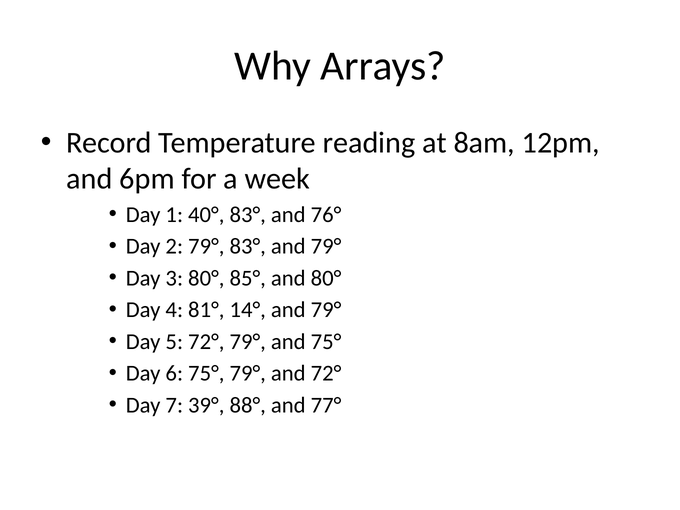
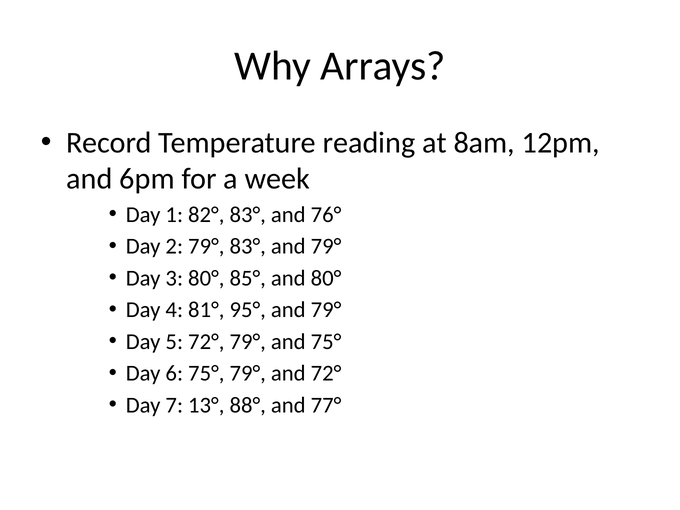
40°: 40° -> 82° (206, 215)
14°: 14° -> 95° (248, 310)
39°: 39° -> 13° (206, 405)
